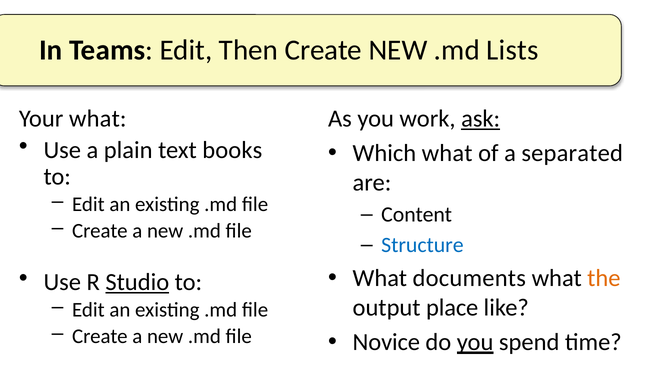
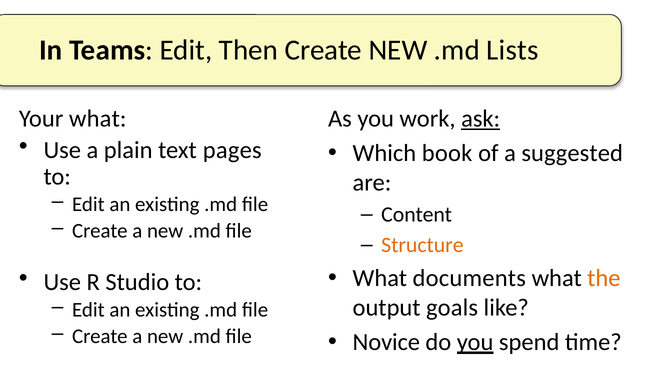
books: books -> pages (232, 150)
Which what: what -> book (447, 153)
separated: separated -> suggested (572, 153)
Structure colour: blue -> orange (422, 245)
Studio underline: present -> none (137, 282)
place: place -> goals (452, 308)
